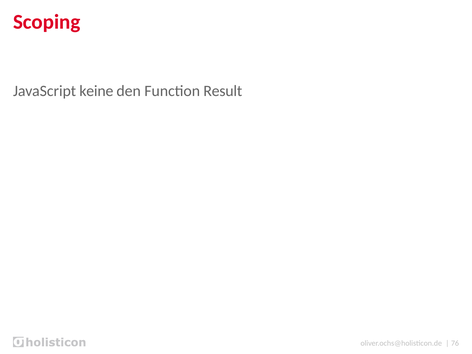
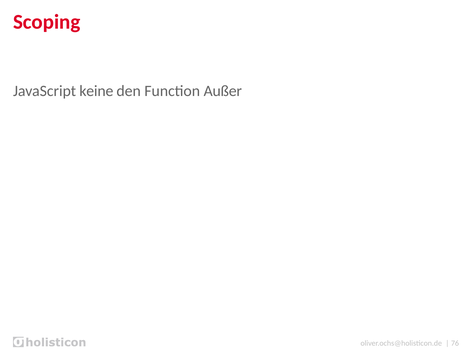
Result: Result -> Außer (223, 91)
